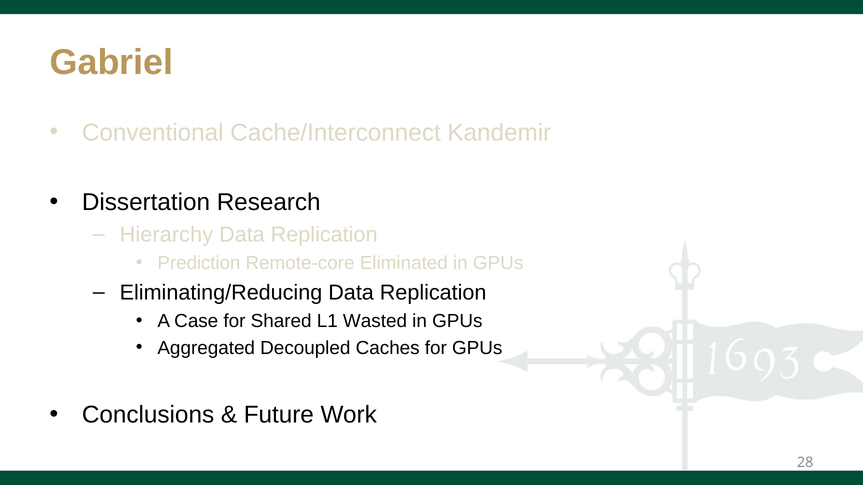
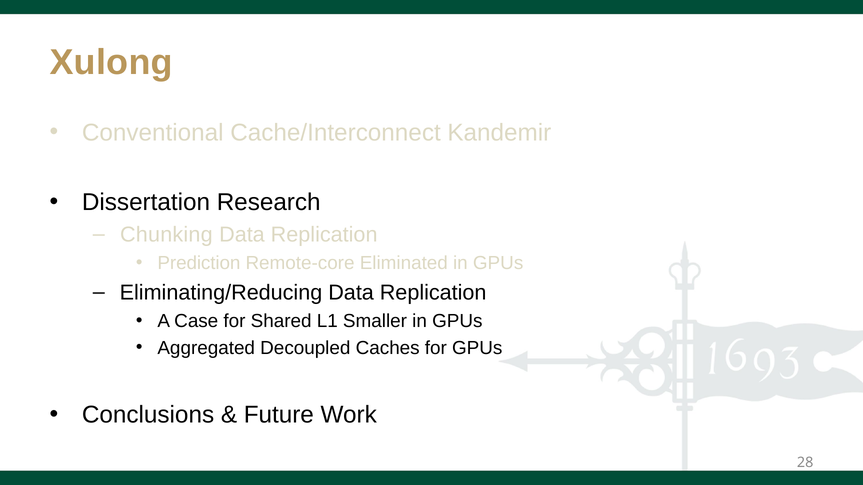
Gabriel: Gabriel -> Xulong (111, 62)
Hierarchy: Hierarchy -> Chunking (166, 235)
Wasted: Wasted -> Smaller (375, 321)
